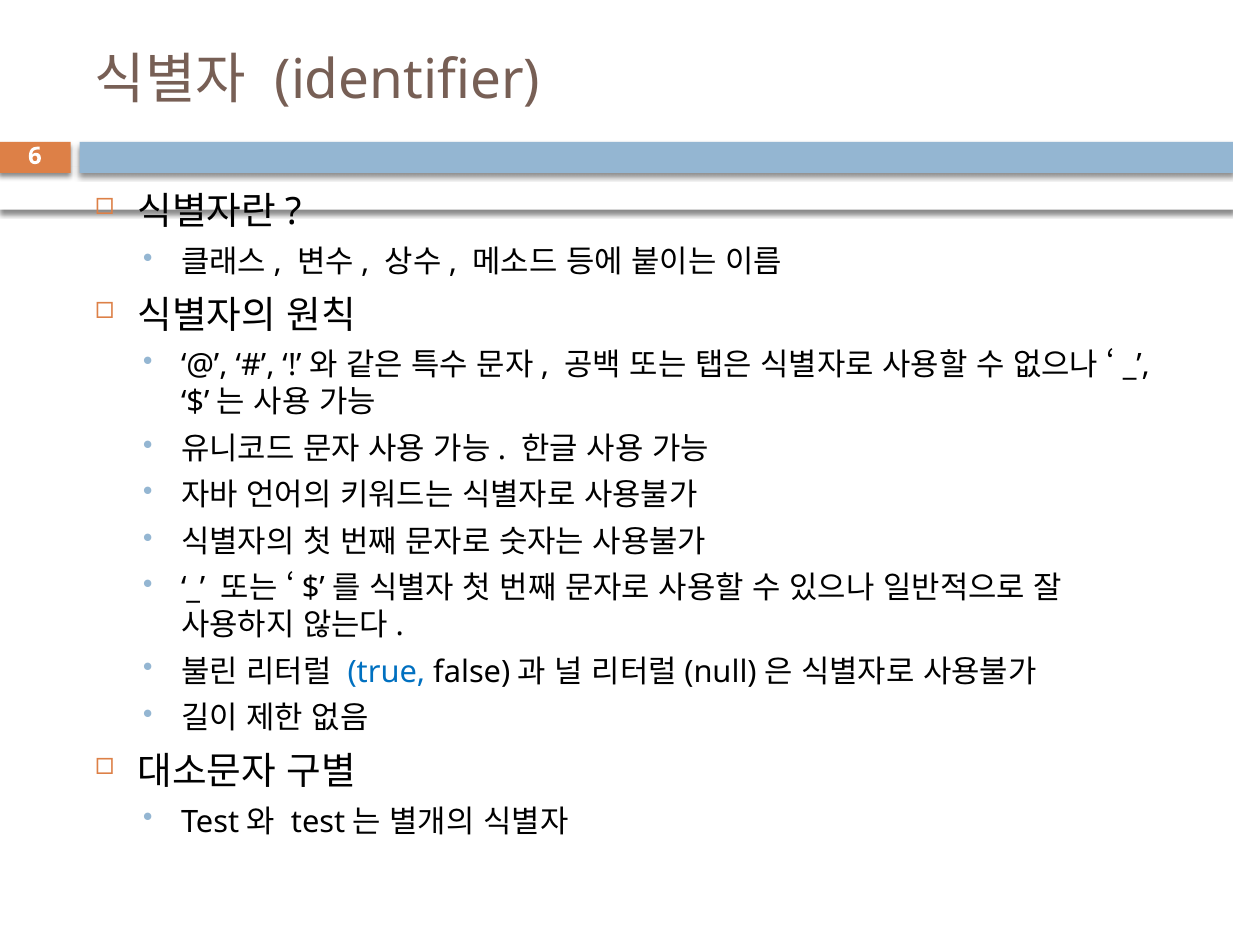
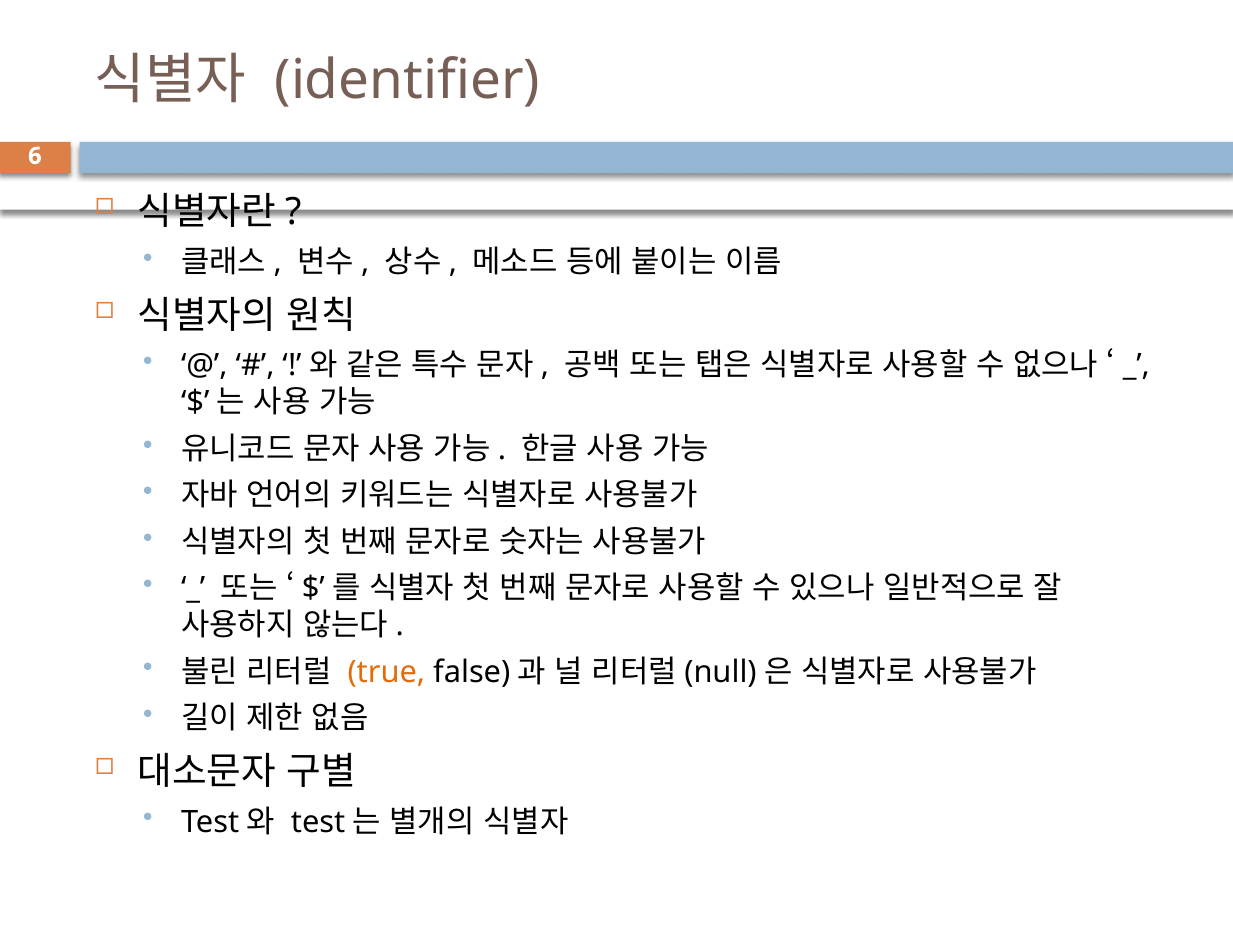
true colour: blue -> orange (386, 672)
